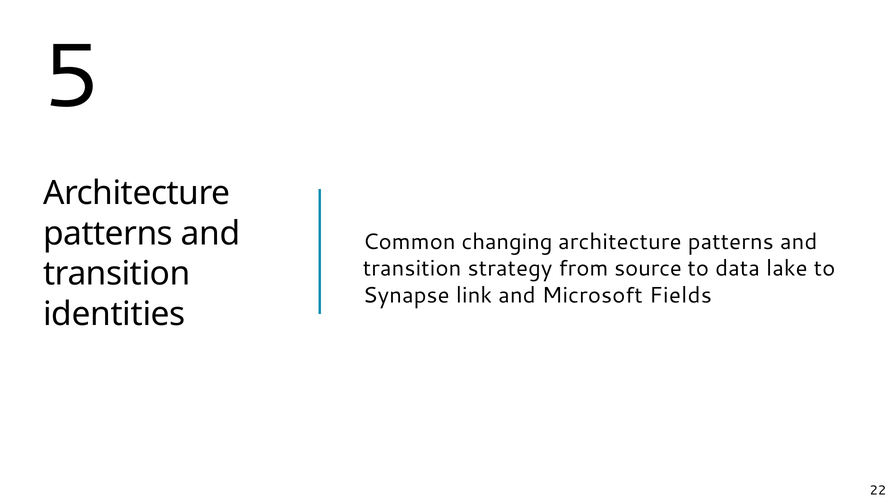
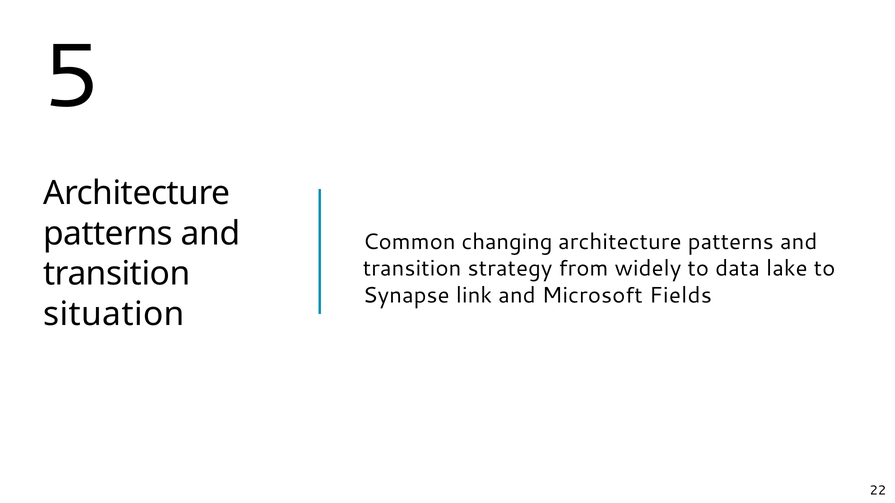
source: source -> widely (648, 269)
identities: identities -> situation (114, 314)
